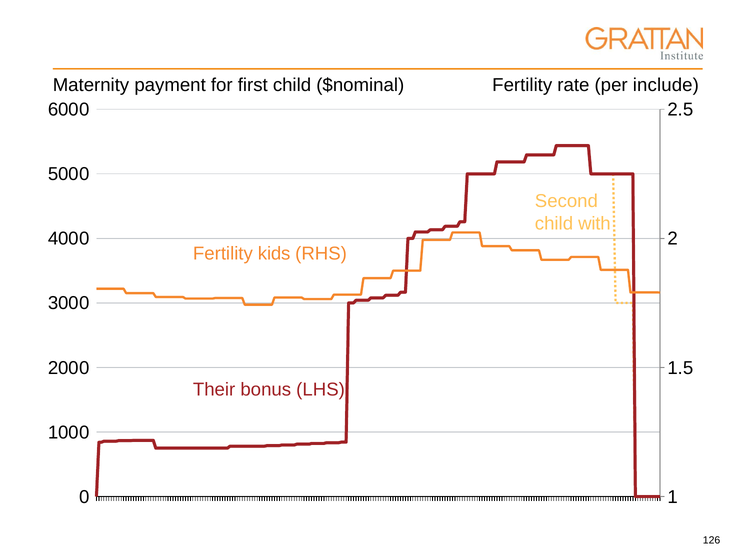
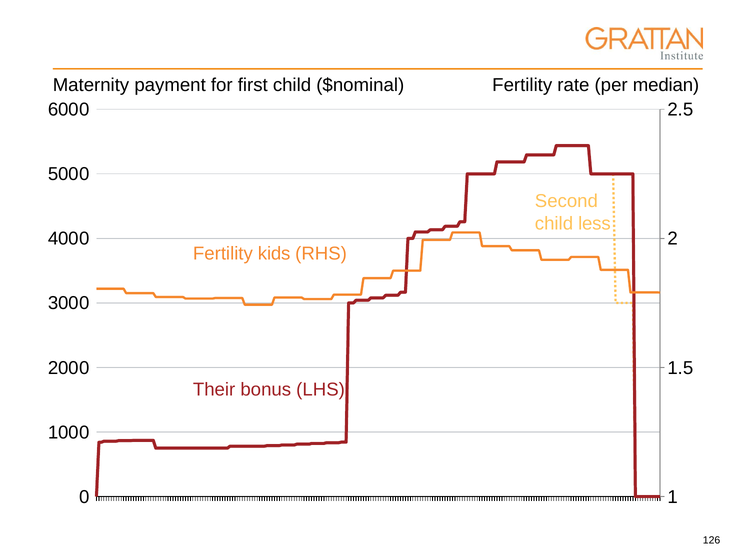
include: include -> median (666, 85)
with: with -> less (594, 223)
